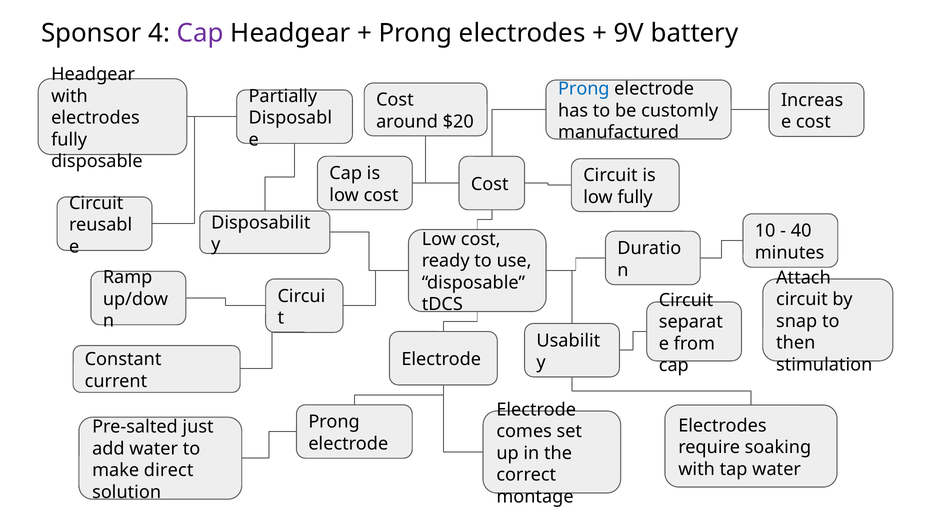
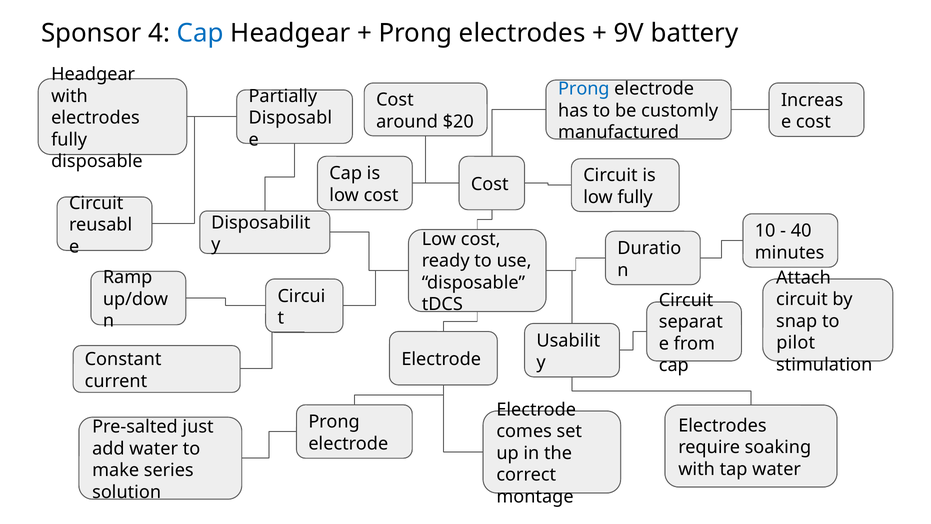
Cap colour: purple -> blue (200, 33)
then: then -> pilot (796, 343)
direct: direct -> series (169, 470)
